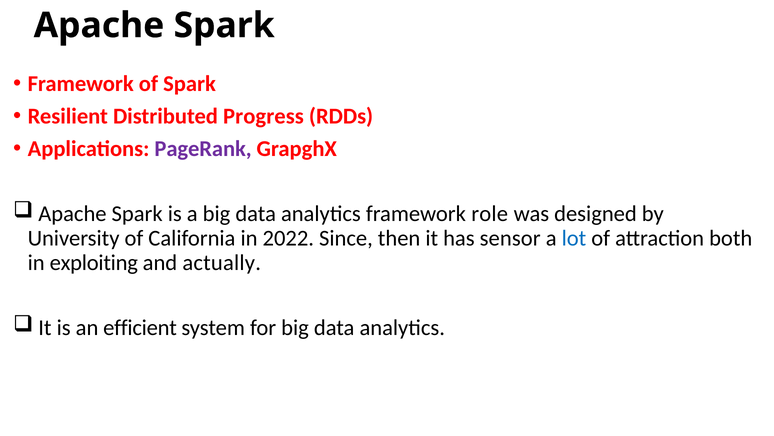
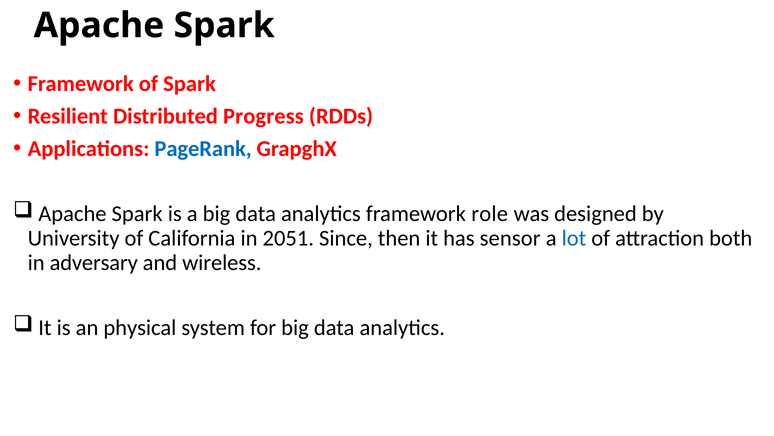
PageRank colour: purple -> blue (203, 149)
2022: 2022 -> 2051 (288, 238)
exploiting: exploiting -> adversary (94, 262)
actually: actually -> wireless (222, 262)
efficient: efficient -> physical (140, 327)
